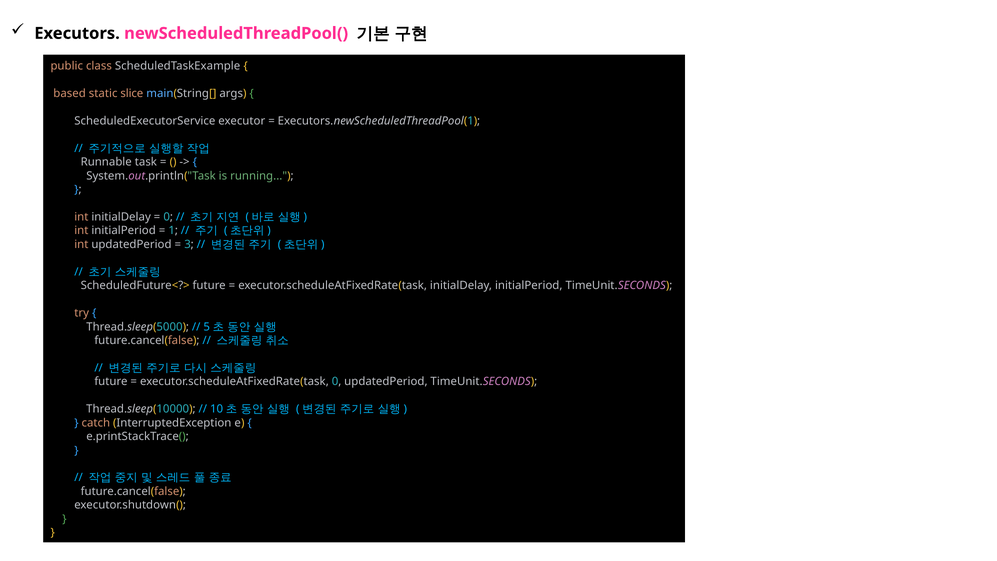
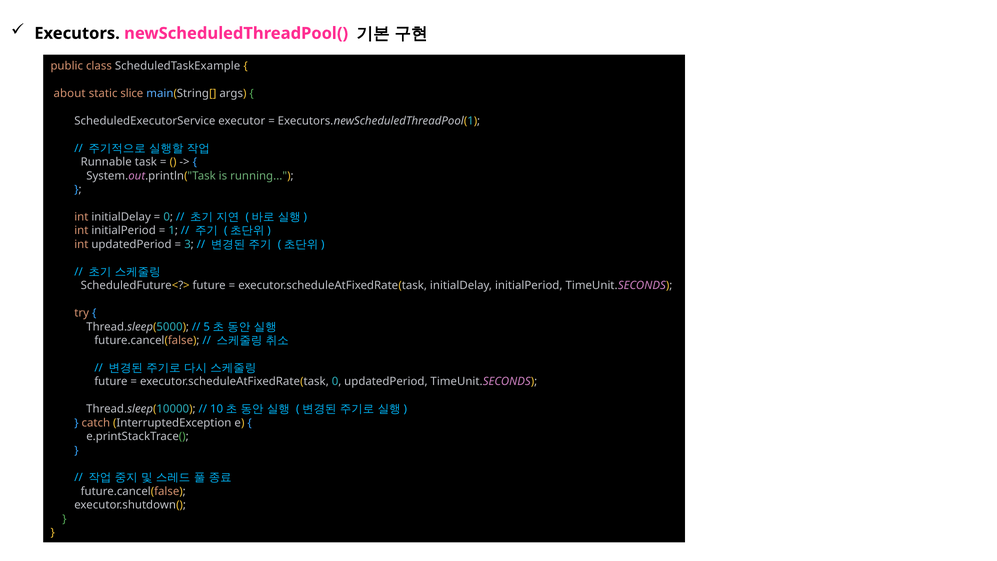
based: based -> about (70, 93)
